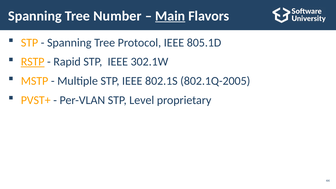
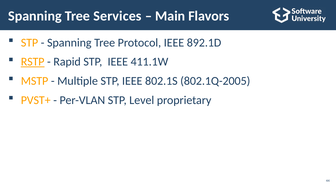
Number: Number -> Services (117, 16)
Main underline: present -> none (170, 16)
805.1D: 805.1D -> 892.1D (204, 43)
302.1W: 302.1W -> 411.1W (149, 62)
